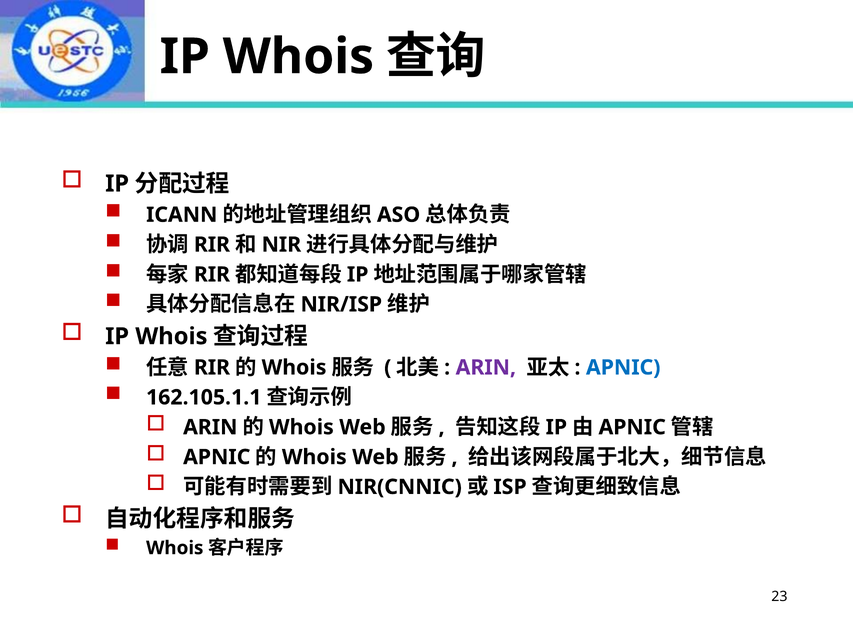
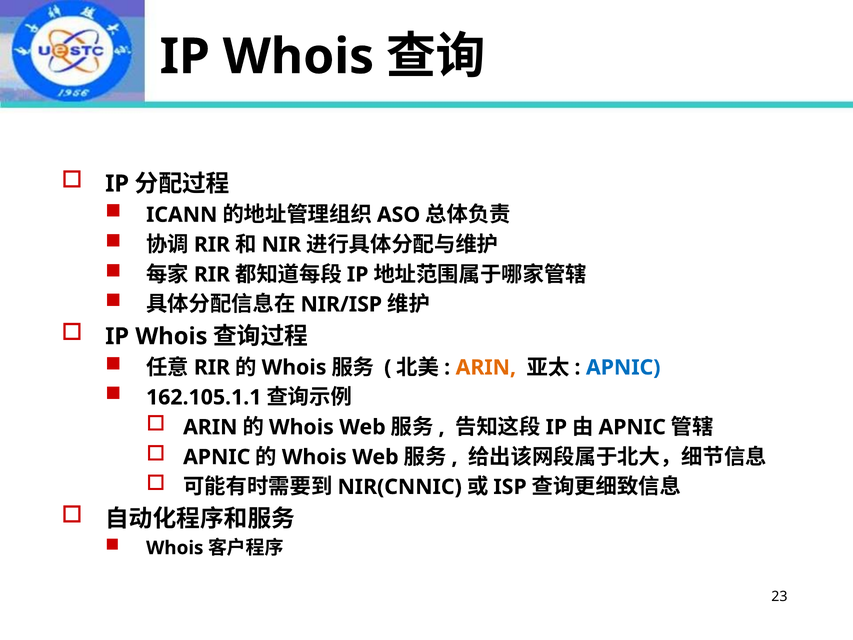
ARIN colour: purple -> orange (486, 367)
